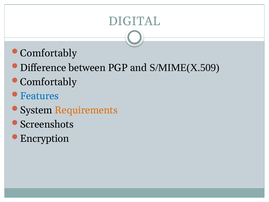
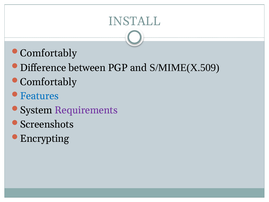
DIGITAL: DIGITAL -> INSTALL (134, 21)
Requirements colour: orange -> purple (86, 110)
Encryption: Encryption -> Encrypting (45, 138)
